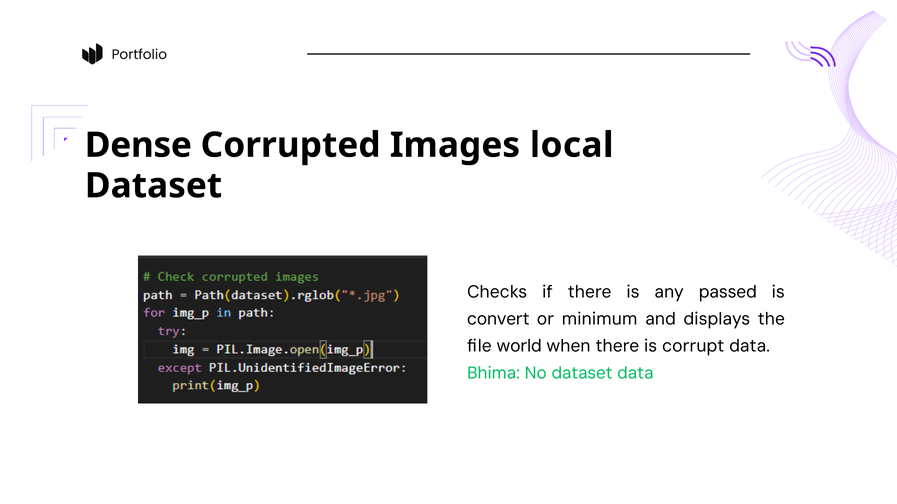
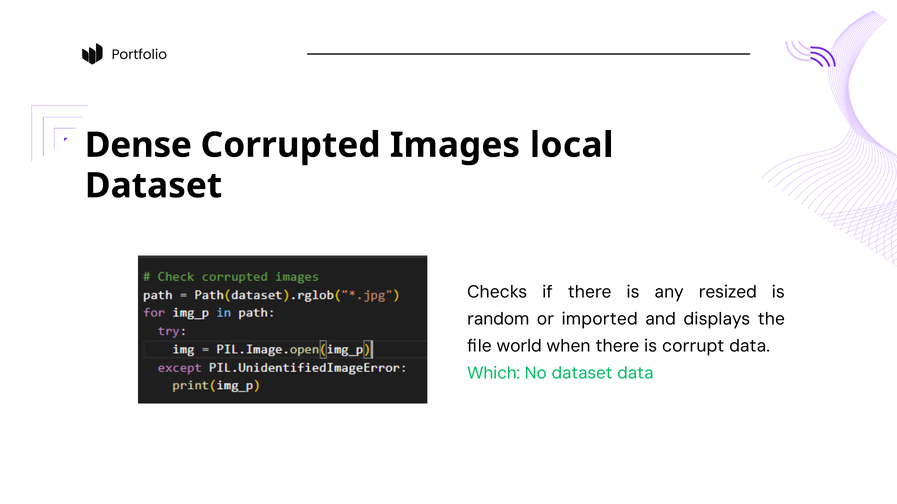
passed: passed -> resized (728, 292)
convert: convert -> random (498, 319)
minimum: minimum -> imported (600, 319)
Bhima: Bhima -> Which (494, 374)
